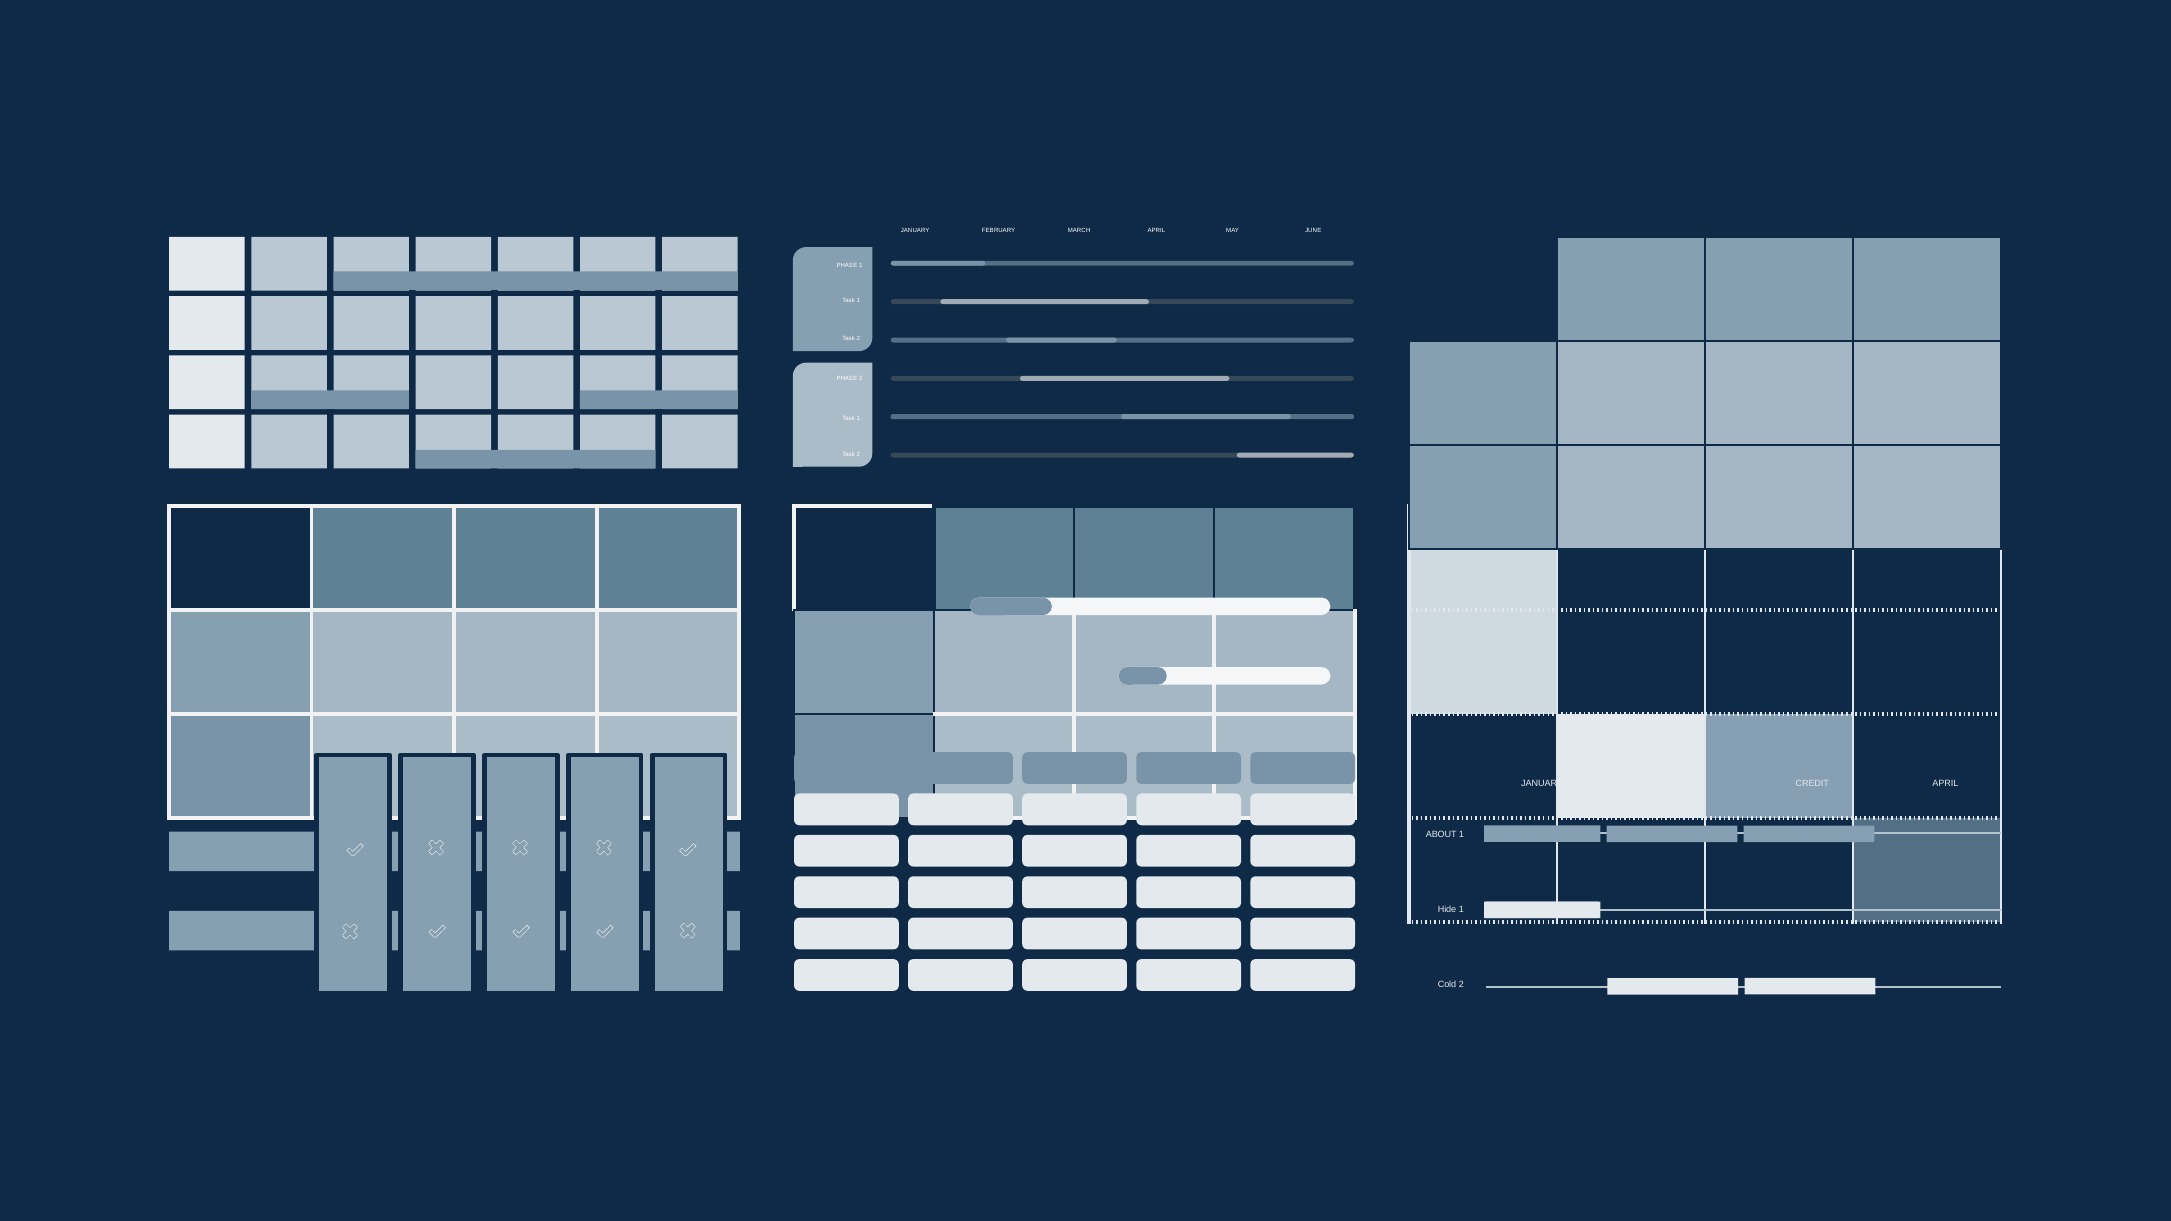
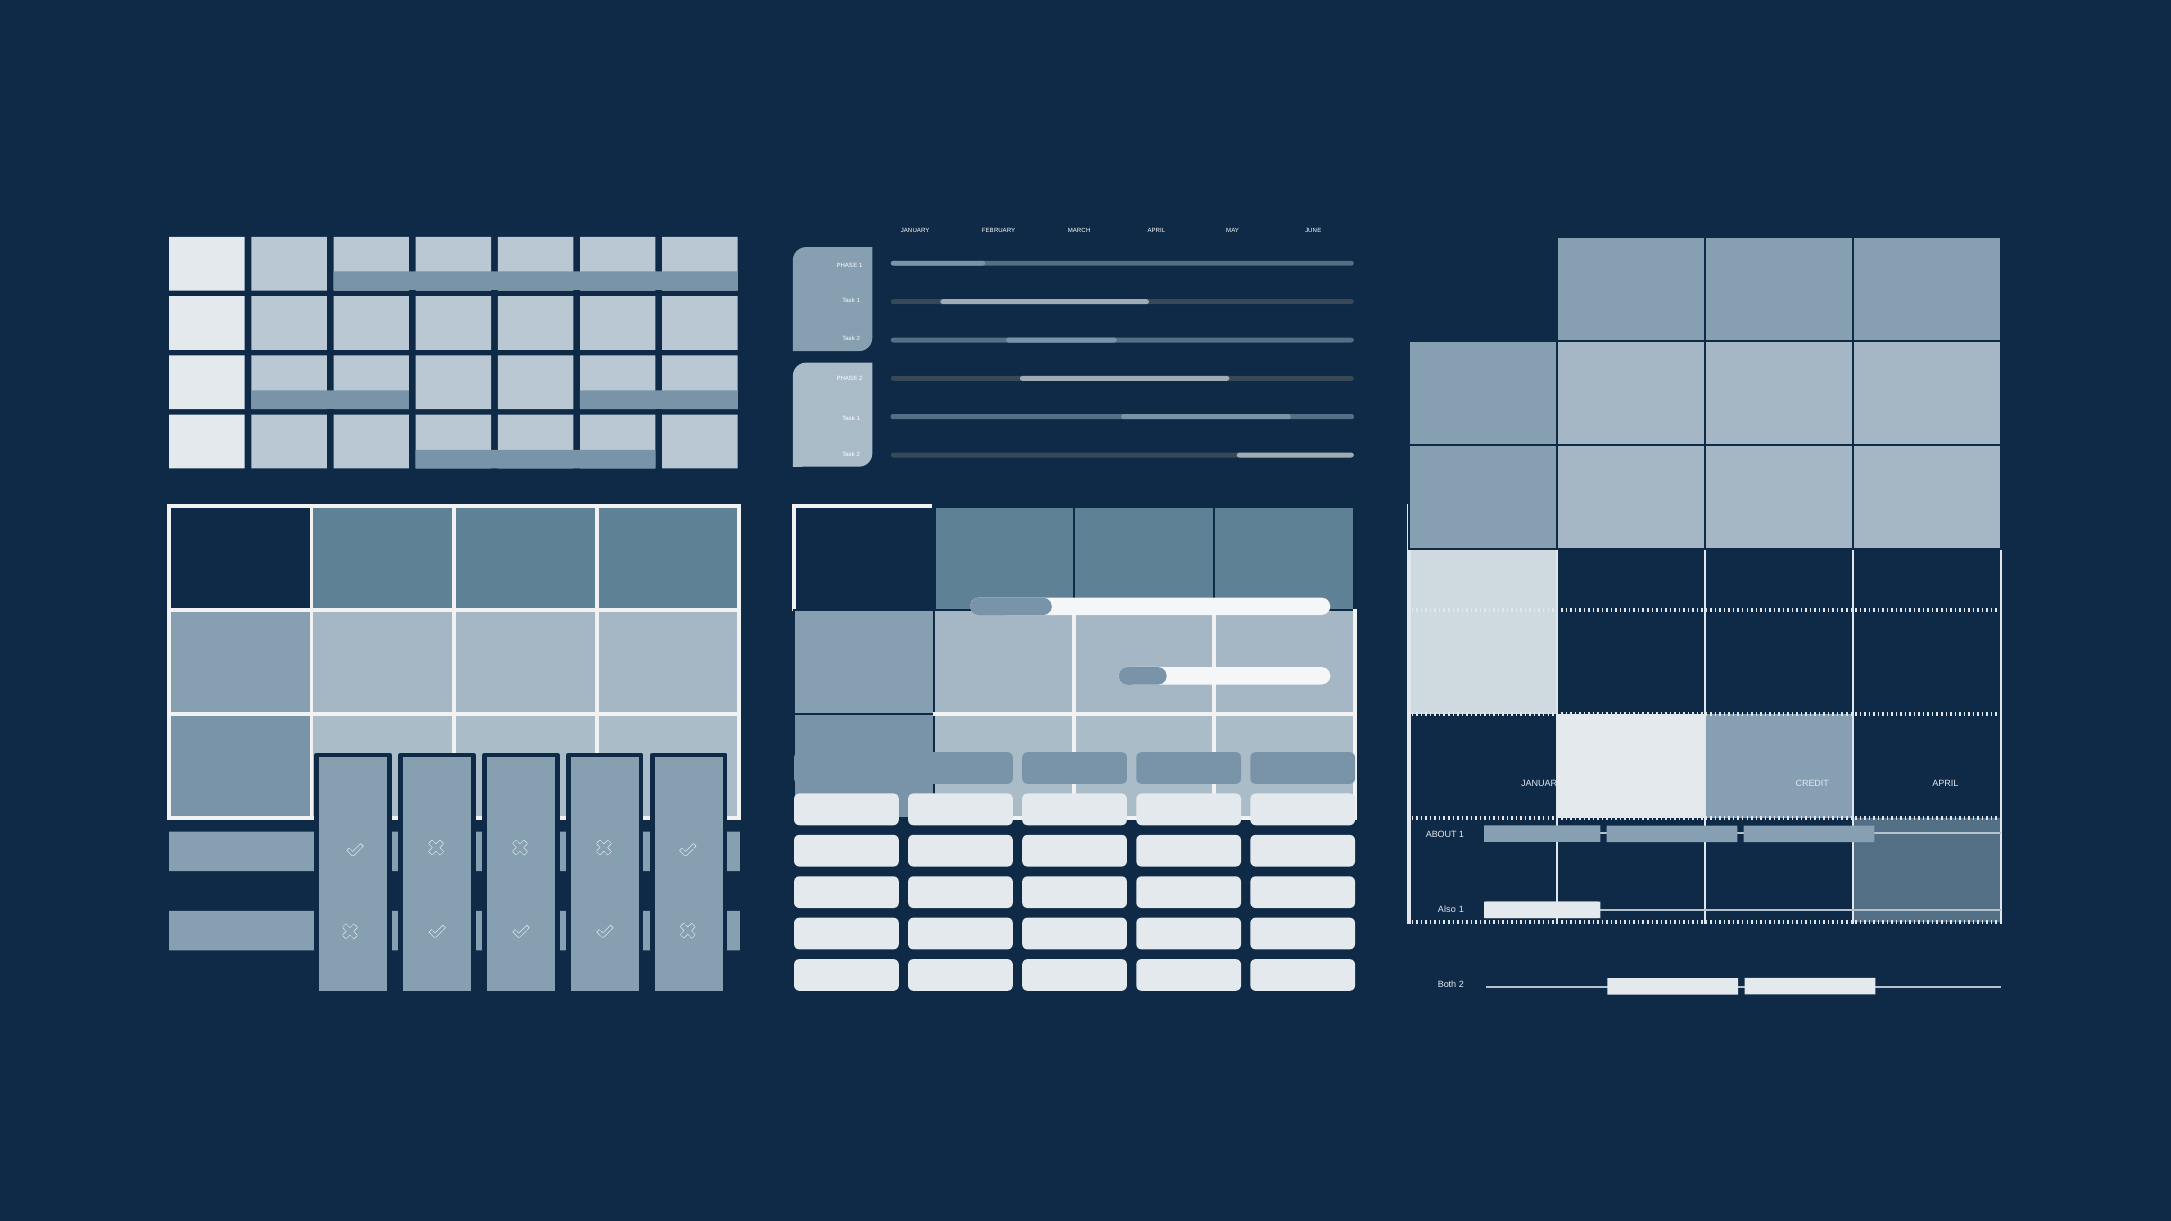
Hide: Hide -> Also (1447, 909)
Cold: Cold -> Both (1447, 984)
